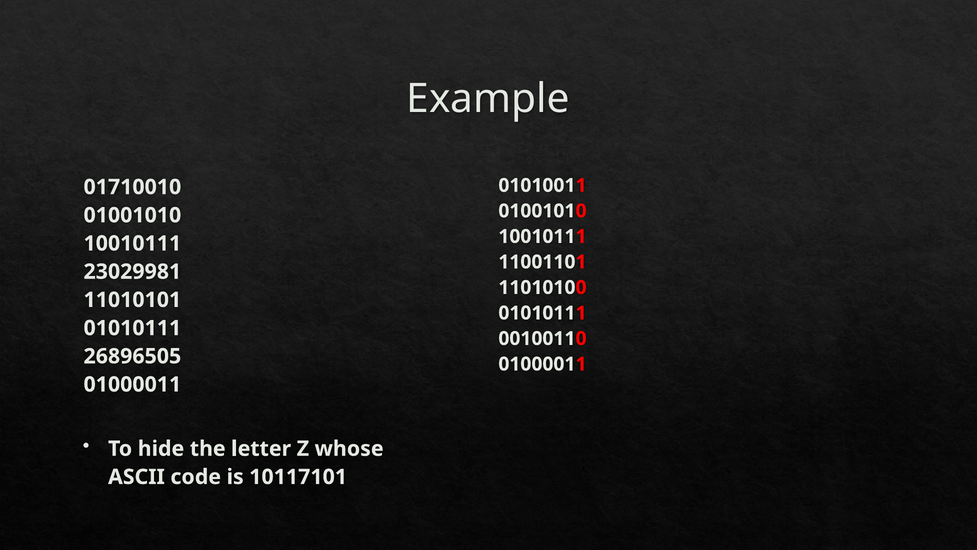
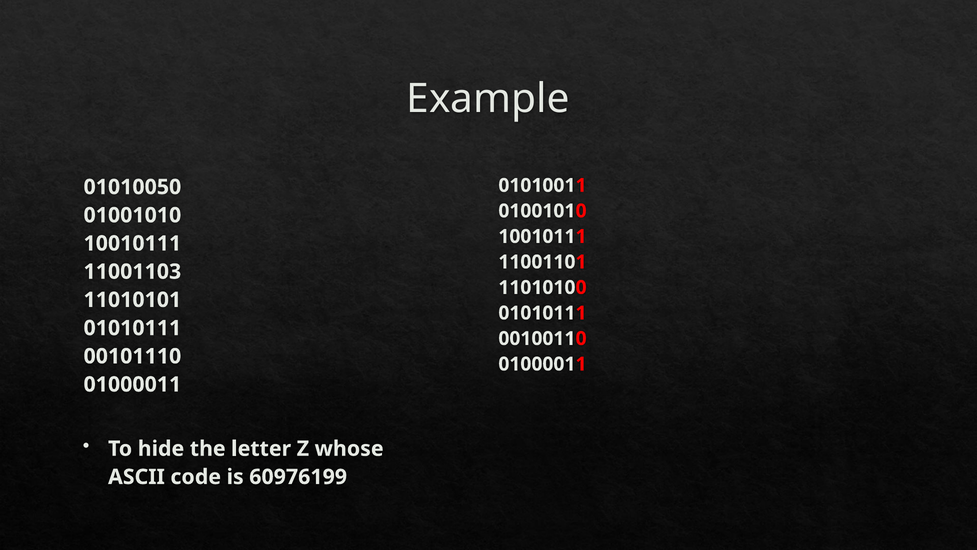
01710010: 01710010 -> 01010050 (132, 187)
23029981: 23029981 -> 11001103 (132, 271)
26896505: 26896505 -> 00101110 (132, 356)
10117101: 10117101 -> 60976199 (298, 477)
